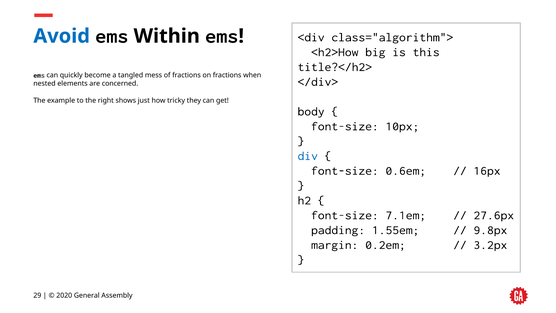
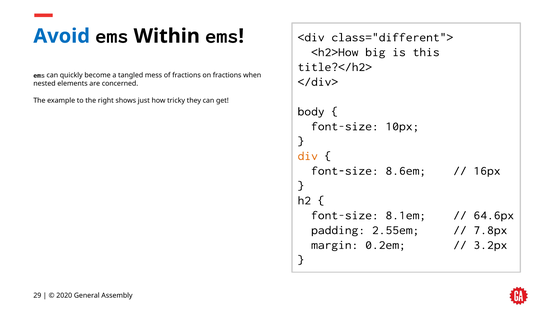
class="algorithm">: class="algorithm"> -> class="different"> (392, 37)
div colour: blue -> orange (308, 156)
0.6em: 0.6em -> 8.6em (406, 171)
7.1em: 7.1em -> 8.1em (406, 215)
27.6px: 27.6px -> 64.6px (494, 215)
1.55em: 1.55em -> 2.55em (396, 230)
9.8px: 9.8px -> 7.8px (490, 230)
